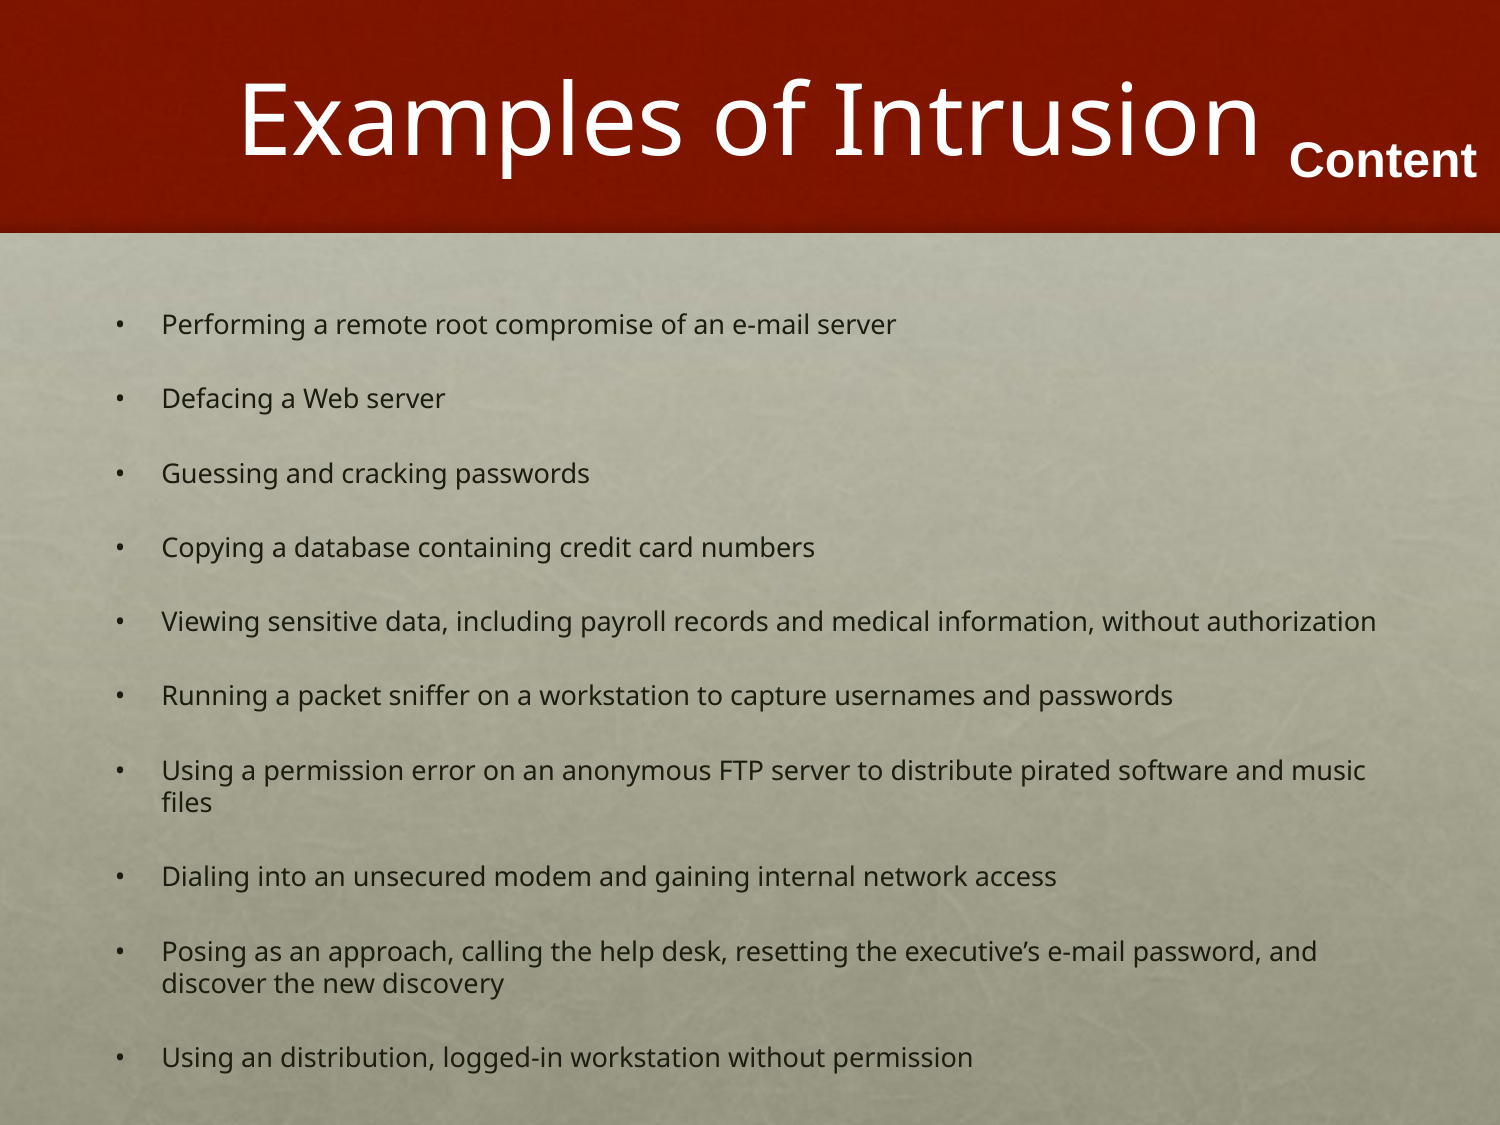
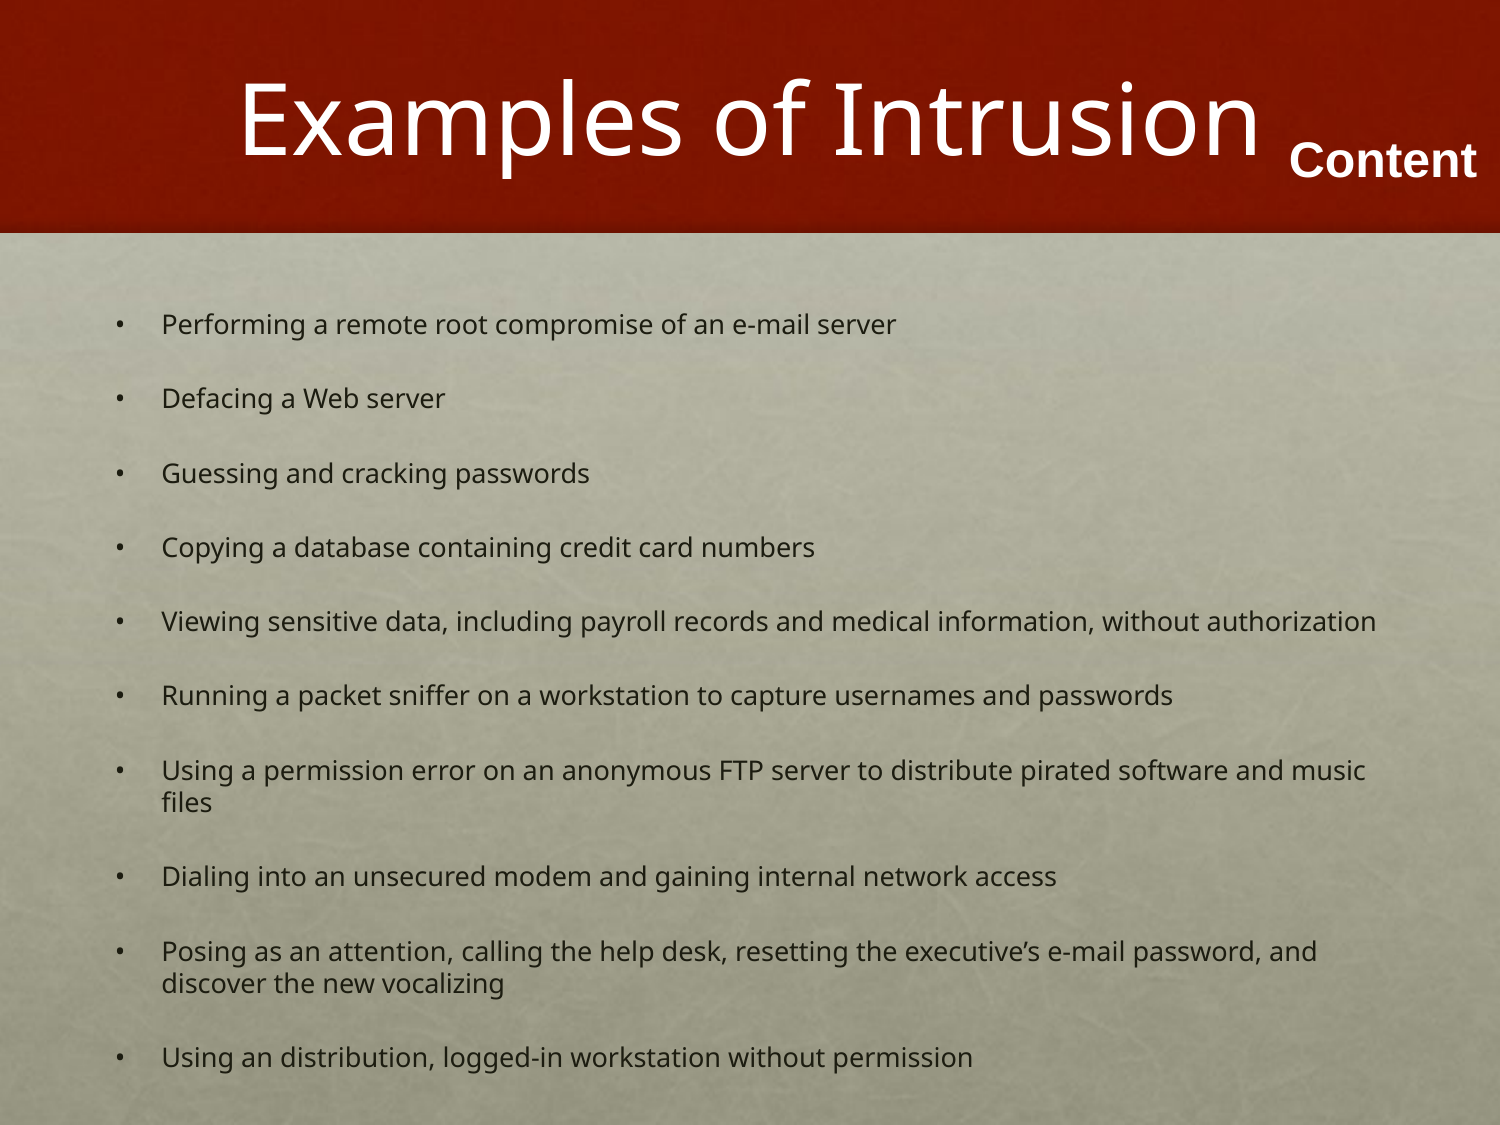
approach: approach -> attention (391, 952)
discovery: discovery -> vocalizing (443, 985)
